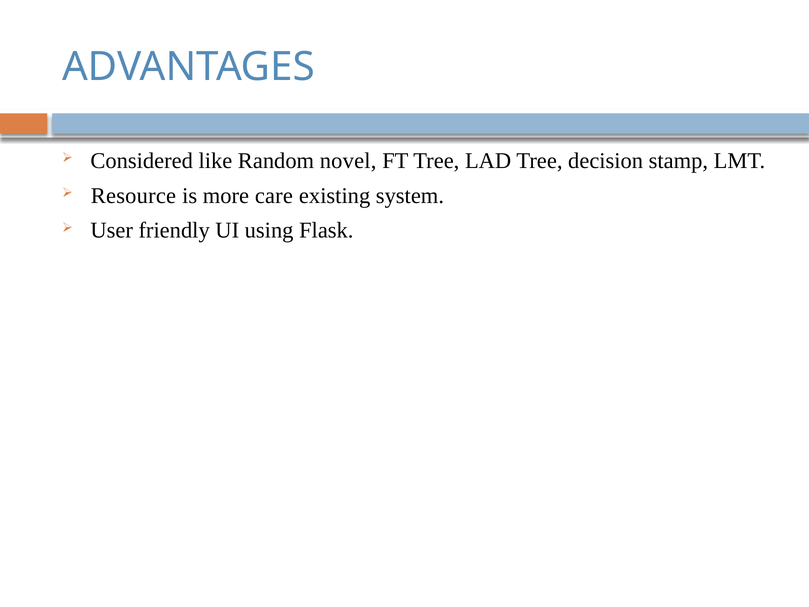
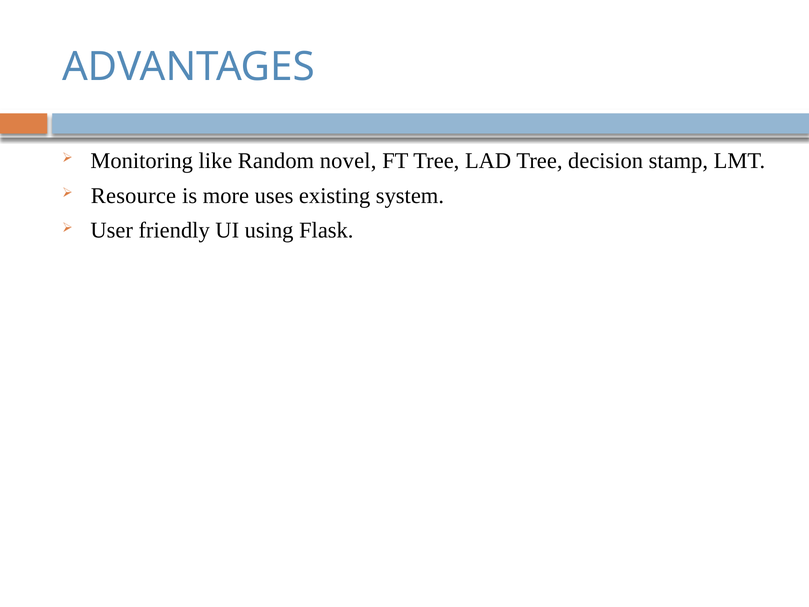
Considered: Considered -> Monitoring (142, 161)
care: care -> uses (274, 196)
